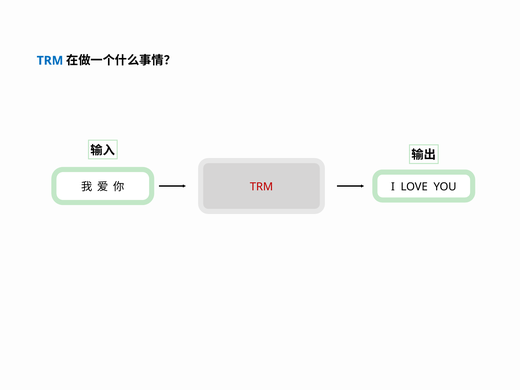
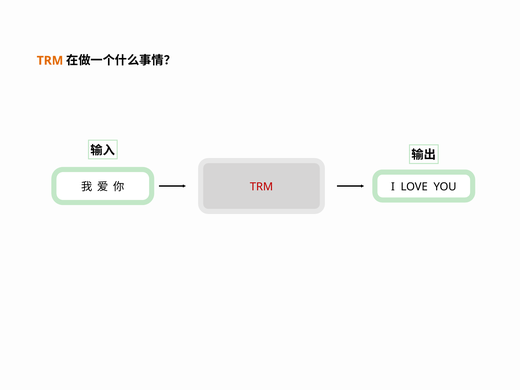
TRM colour: blue -> orange (50, 61)
